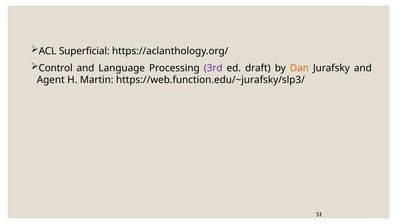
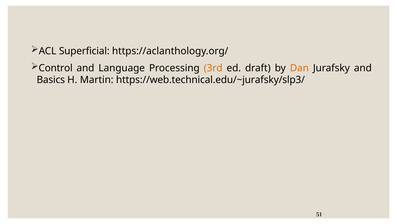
3rd colour: purple -> orange (213, 68)
Agent: Agent -> Basics (51, 80)
https://web.function.edu/~jurafsky/slp3/: https://web.function.edu/~jurafsky/slp3/ -> https://web.technical.edu/~jurafsky/slp3/ (210, 80)
